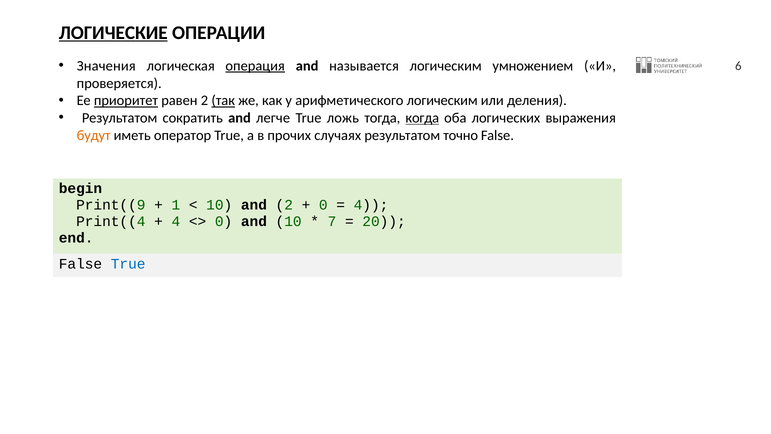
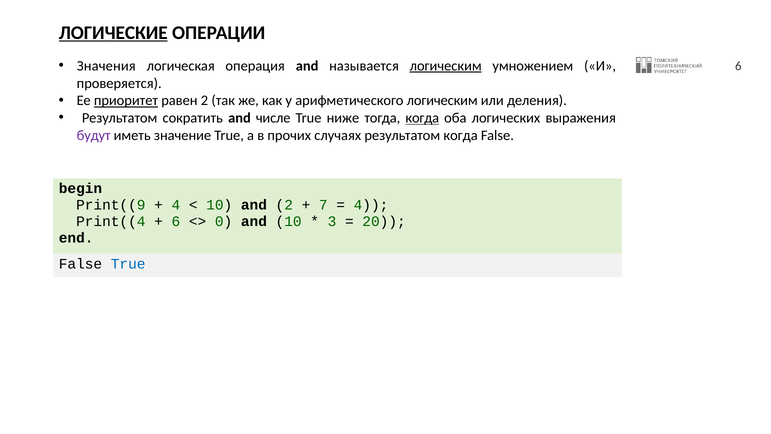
операция underline: present -> none (255, 66)
логическим underline: none -> present (446, 66)
так underline: present -> none (223, 101)
легче: легче -> числе (273, 118)
ложь: ложь -> ниже (343, 118)
будут colour: orange -> purple (94, 135)
оператор: оператор -> значение (183, 135)
результатом точно: точно -> когда (461, 135)
1: 1 -> 4 (176, 205)
0: 0 -> 7 (323, 205)
4: 4 -> 6 (176, 221)
7: 7 -> 3 (332, 221)
